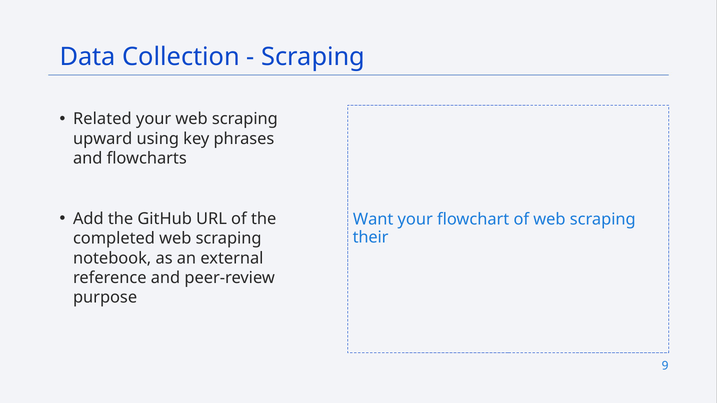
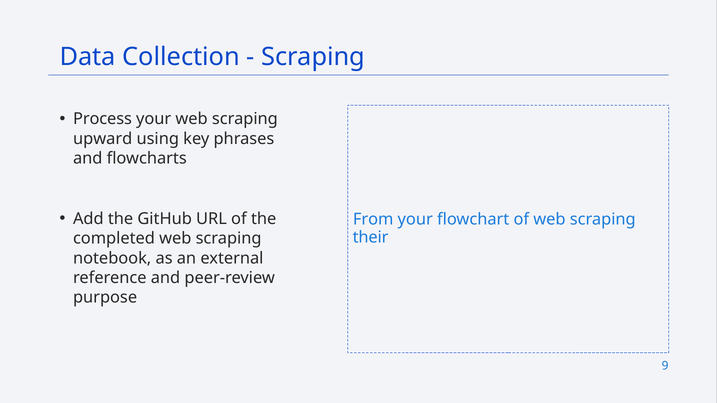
Related: Related -> Process (102, 119)
Want: Want -> From (373, 220)
